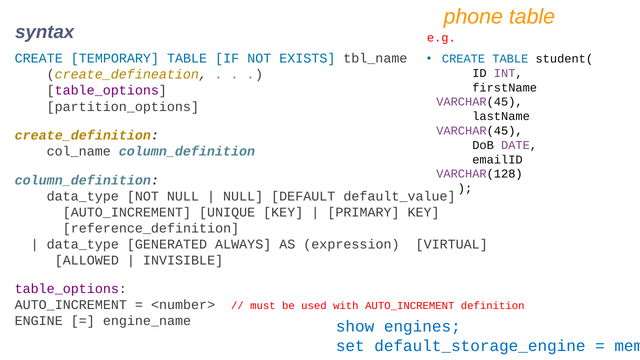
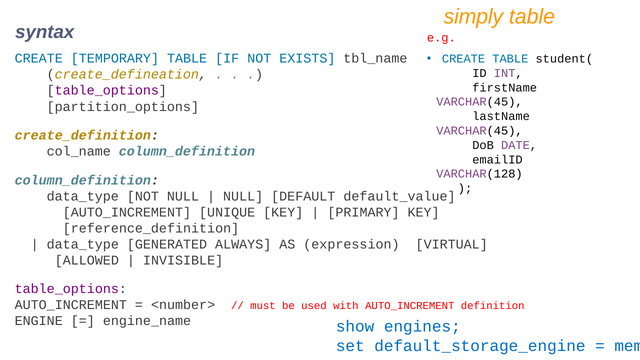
phone: phone -> simply (473, 17)
